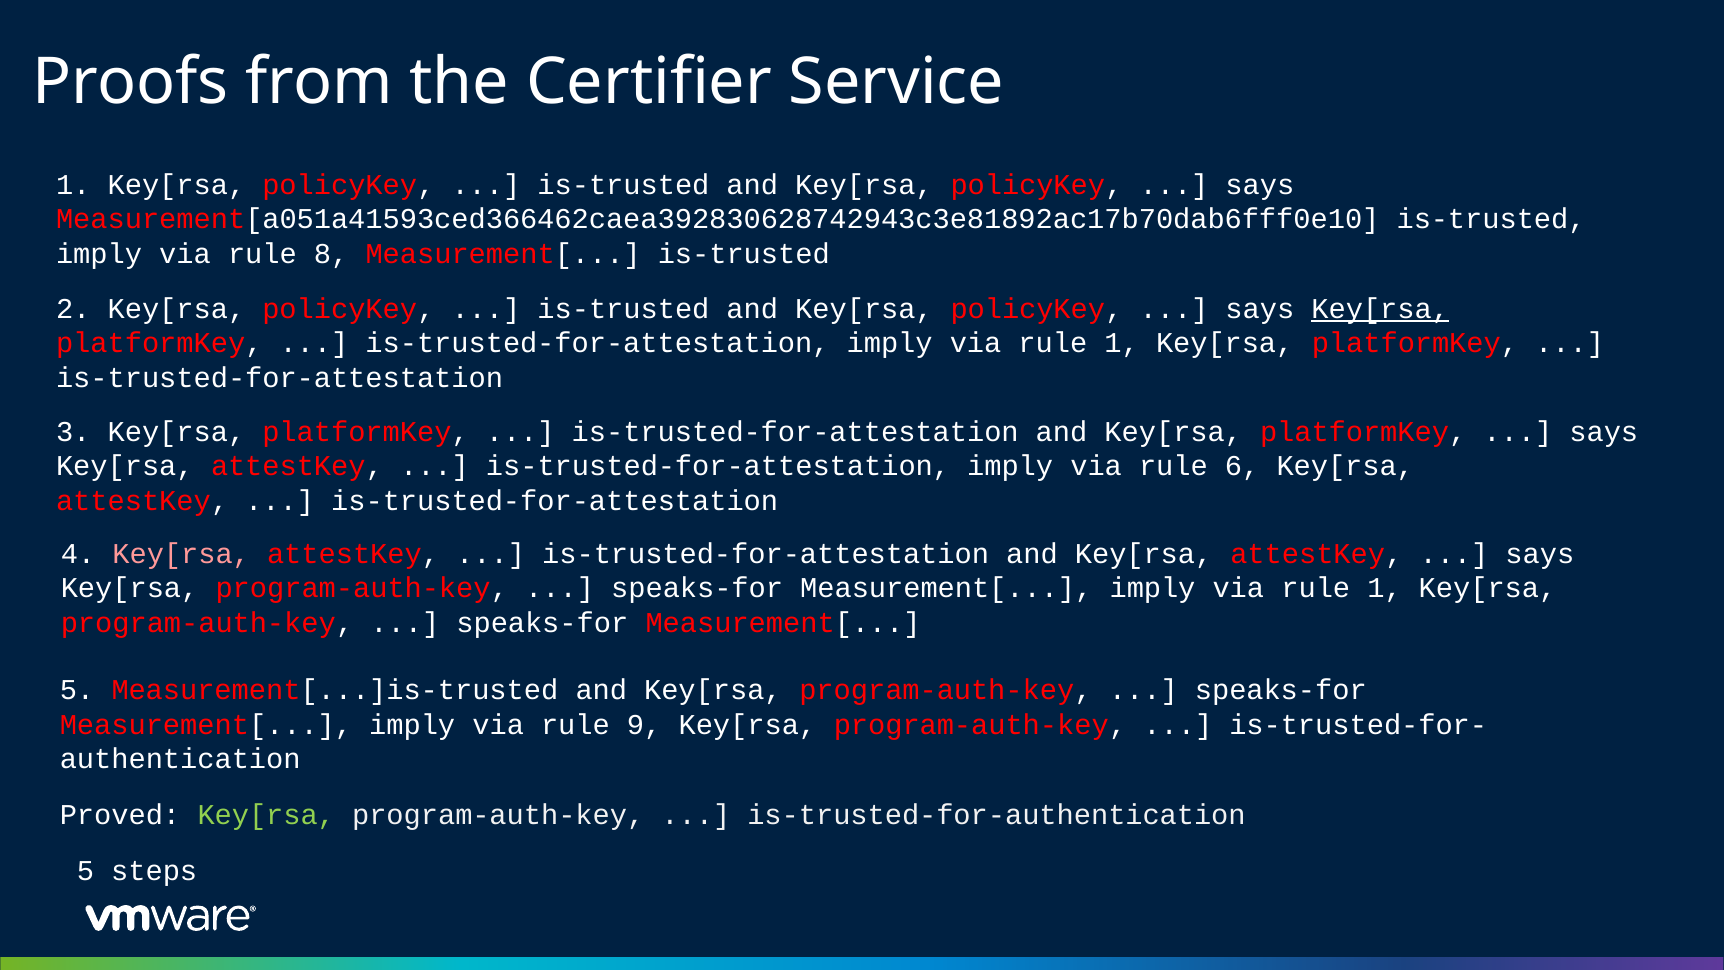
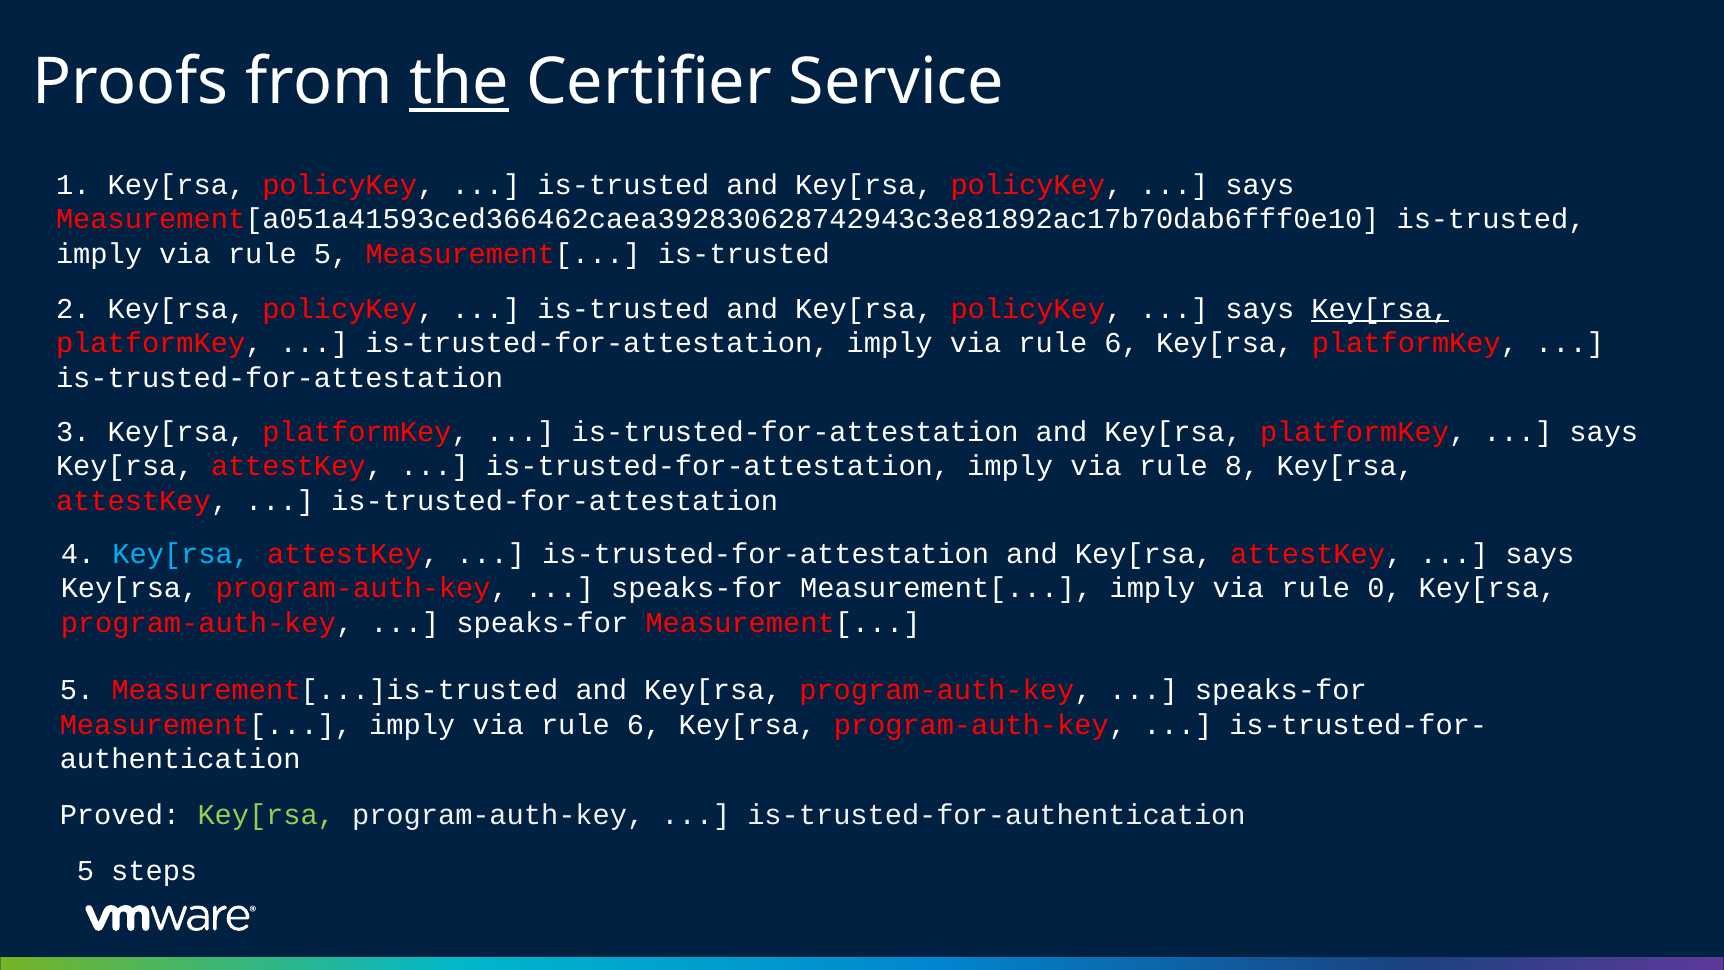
the underline: none -> present (459, 82)
rule 8: 8 -> 5 (331, 254)
1: 1 -> 6 (1122, 343)
6: 6 -> 8 (1242, 467)
Key[rsa colour: pink -> light blue (181, 554)
1: 1 -> 0 (1385, 588)
9: 9 -> 6 (644, 725)
